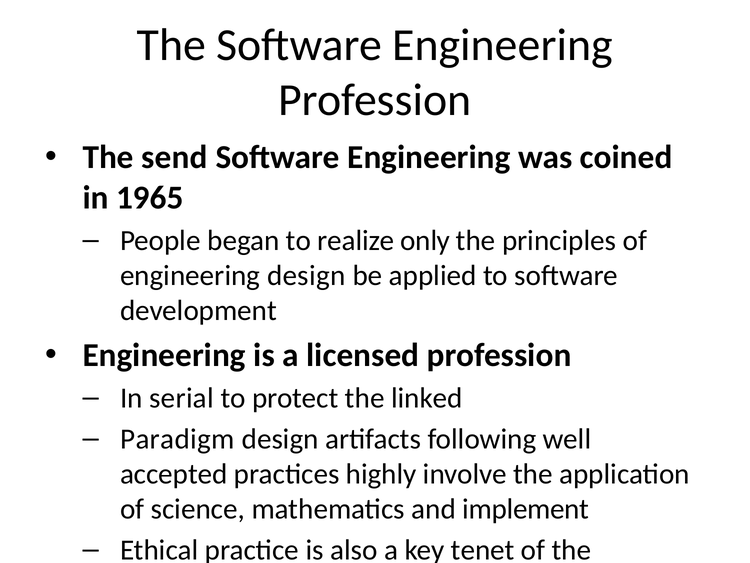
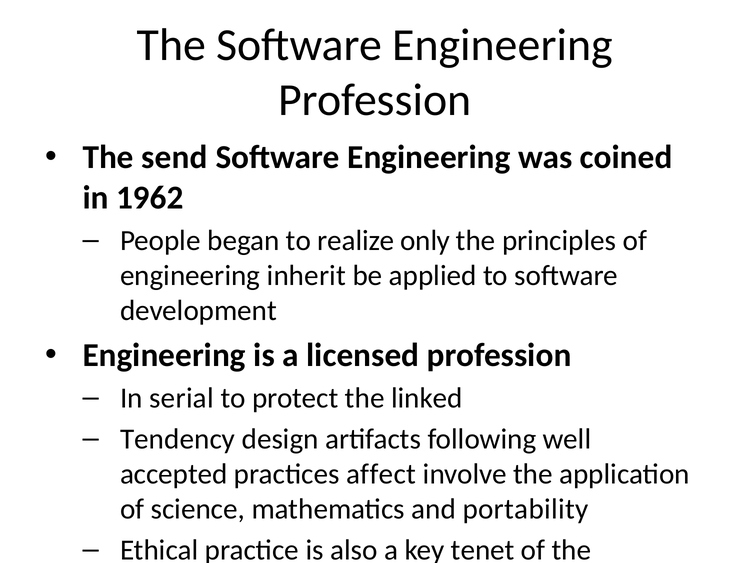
1965: 1965 -> 1962 (150, 197)
engineering design: design -> inherit (306, 275)
Paradigm: Paradigm -> Tendency (178, 439)
highly: highly -> affect (381, 474)
implement: implement -> portability (525, 509)
